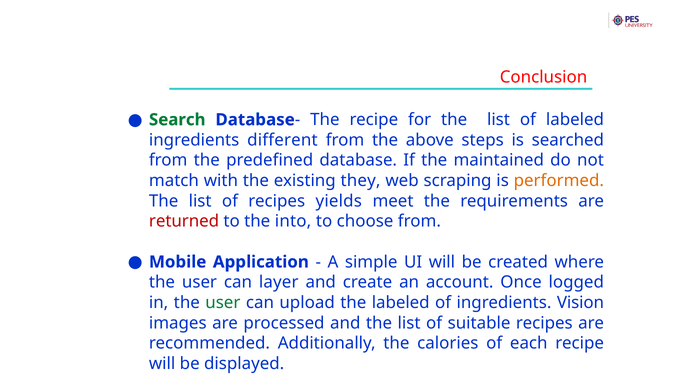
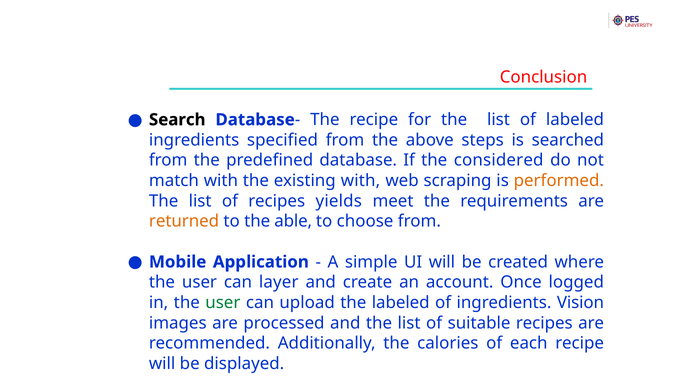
Search colour: green -> black (177, 120)
different: different -> specified (283, 140)
maintained: maintained -> considered (499, 160)
existing they: they -> with (361, 181)
returned colour: red -> orange (184, 221)
into: into -> able (293, 221)
